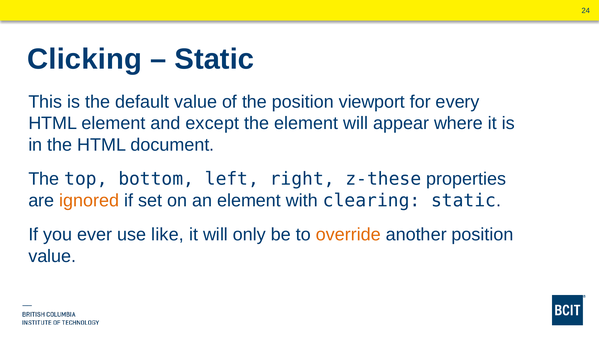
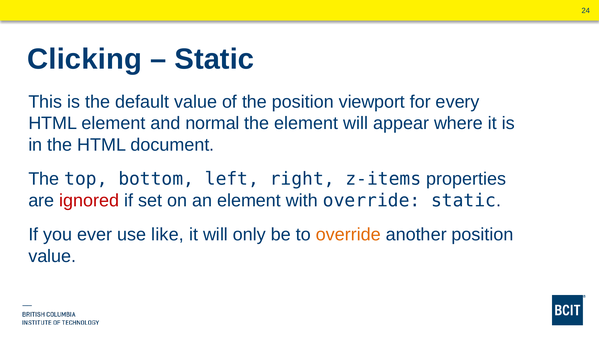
except: except -> normal (212, 123)
z-these: z-these -> z-items (383, 179)
ignored colour: orange -> red (89, 201)
with clearing: clearing -> override (372, 201)
